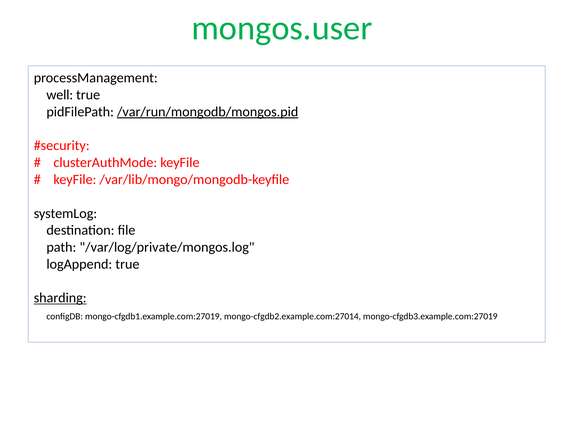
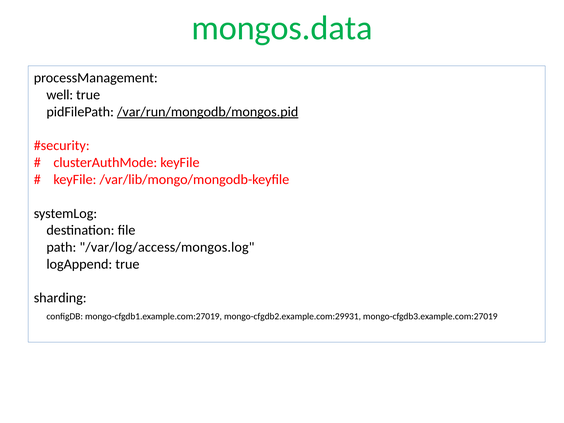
mongos.user: mongos.user -> mongos.data (282, 28)
/var/log/private/mongos.log: /var/log/private/mongos.log -> /var/log/access/mongos.log (167, 247)
sharding underline: present -> none (60, 298)
mongo-cfgdb2.example.com:27014: mongo-cfgdb2.example.com:27014 -> mongo-cfgdb2.example.com:29931 (293, 316)
